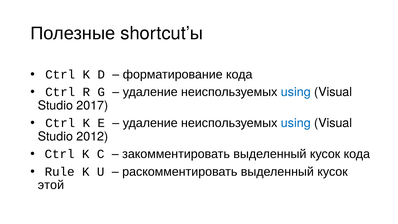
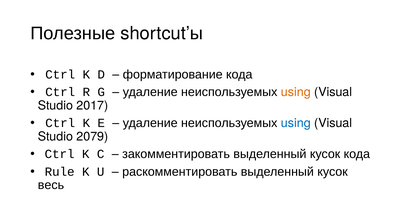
using colour: blue -> orange (296, 92)
2012: 2012 -> 2079 (92, 136)
этой: этой -> весь (51, 185)
